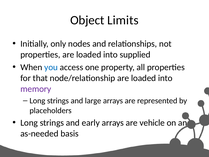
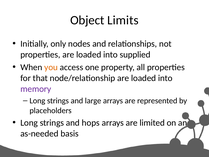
you colour: blue -> orange (51, 67)
early: early -> hops (91, 123)
vehicle: vehicle -> limited (152, 123)
